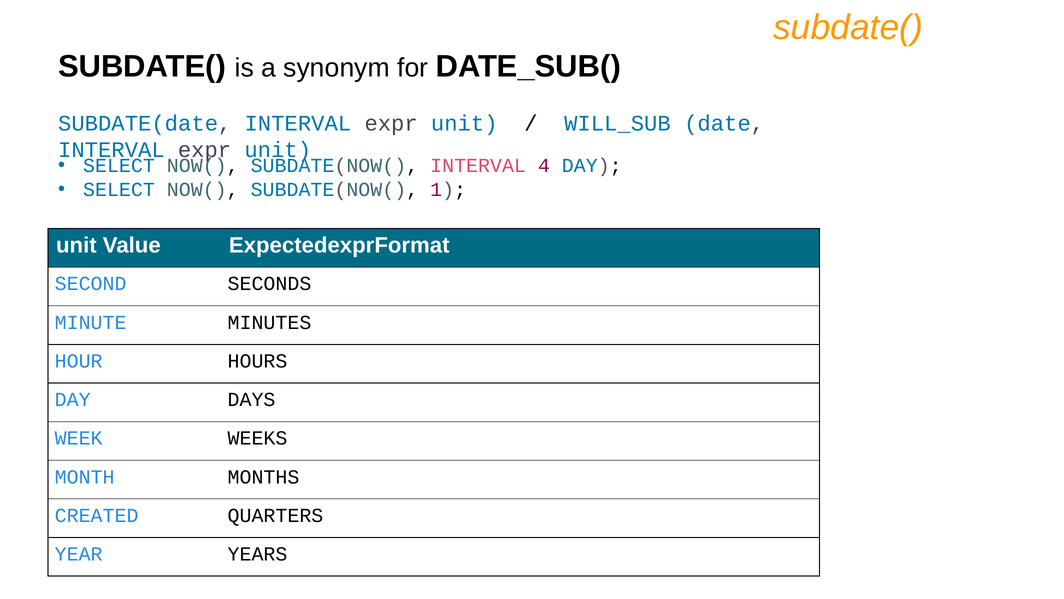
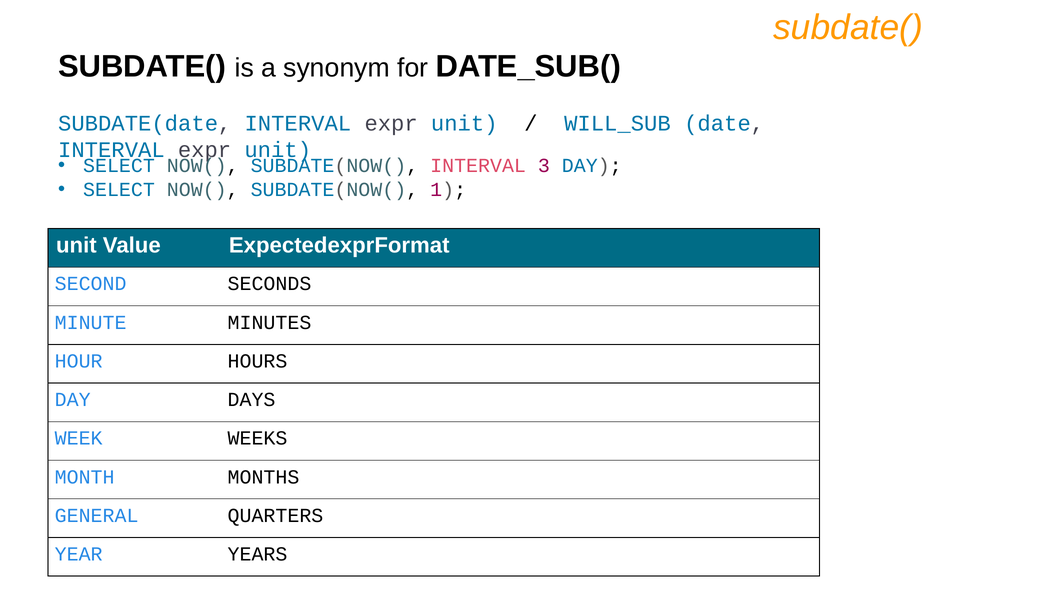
4: 4 -> 3 (544, 166)
CREATED: CREATED -> GENERAL (97, 515)
